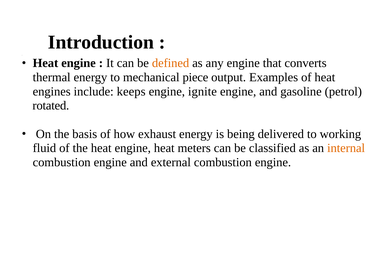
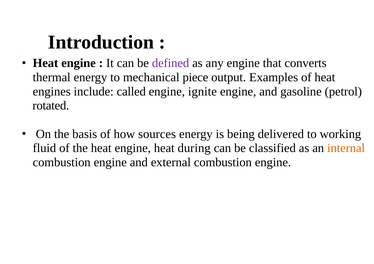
defined colour: orange -> purple (171, 63)
keeps: keeps -> called (131, 92)
exhaust: exhaust -> sources (157, 134)
meters: meters -> during (194, 148)
